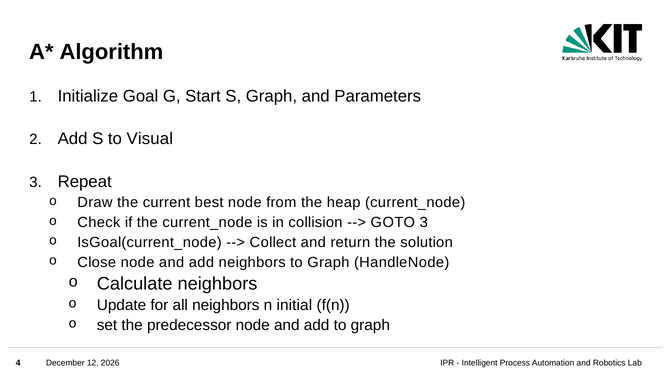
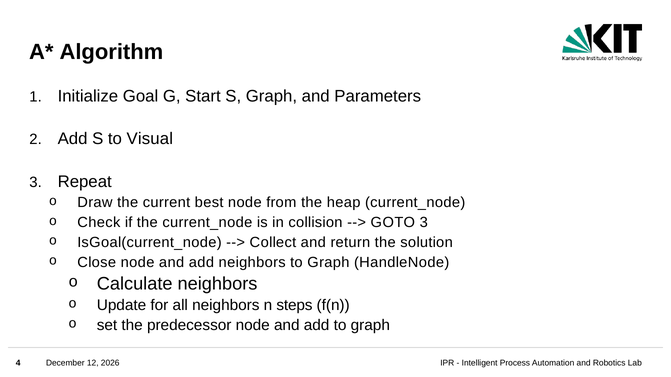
initial: initial -> steps (294, 305)
